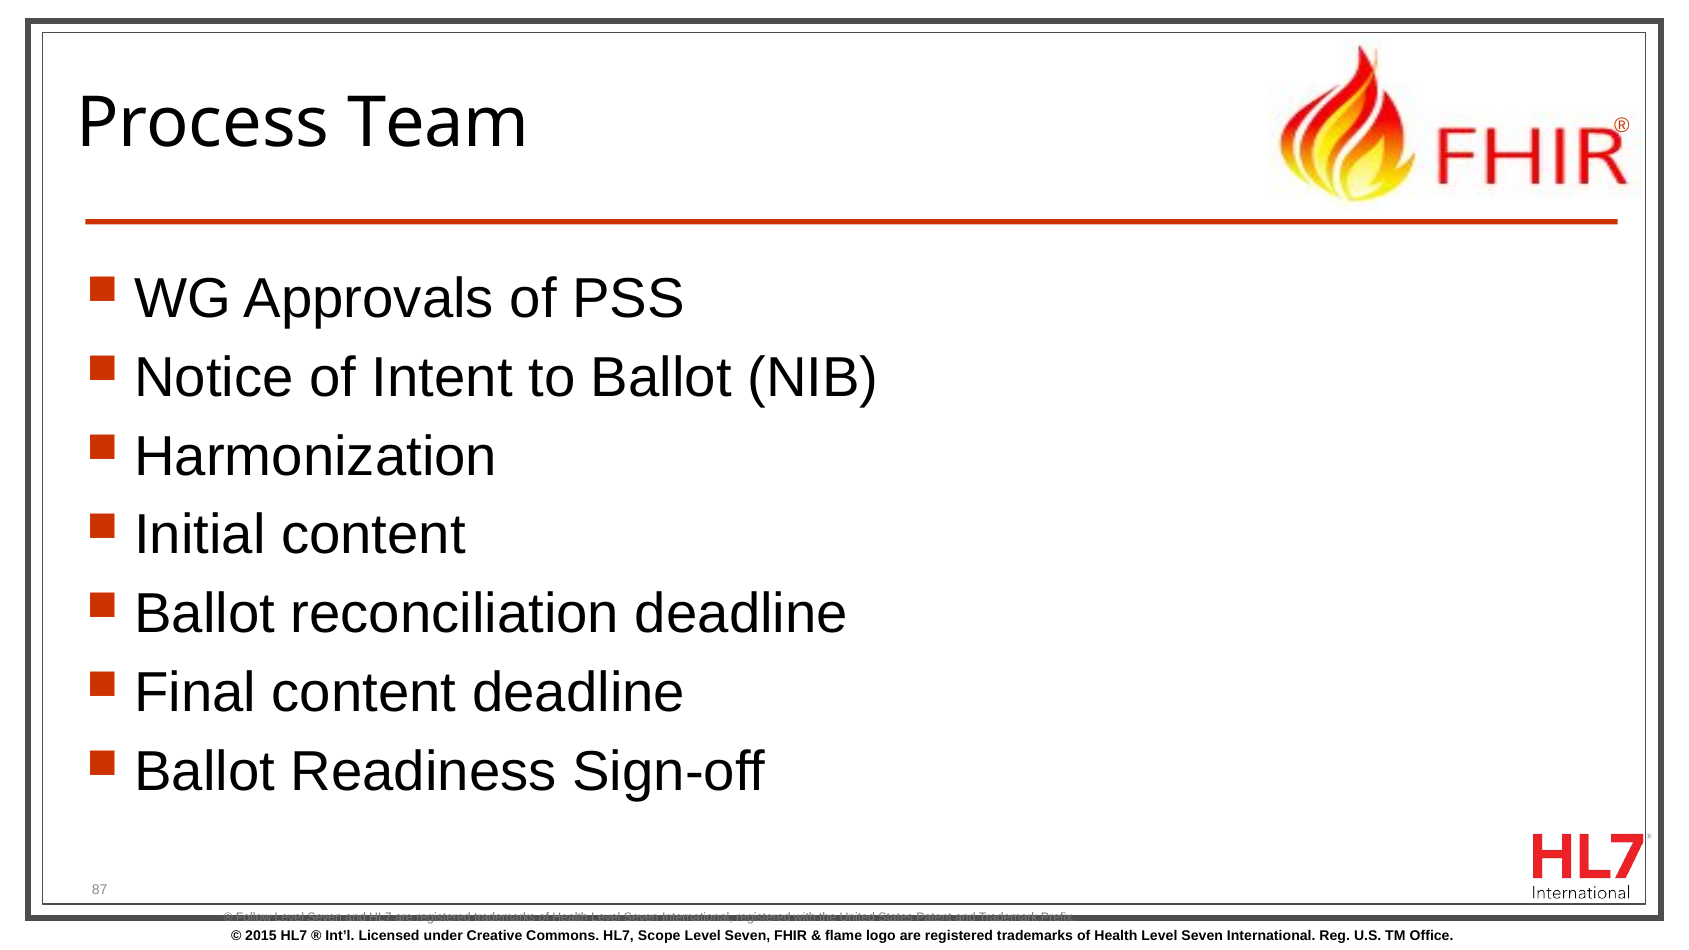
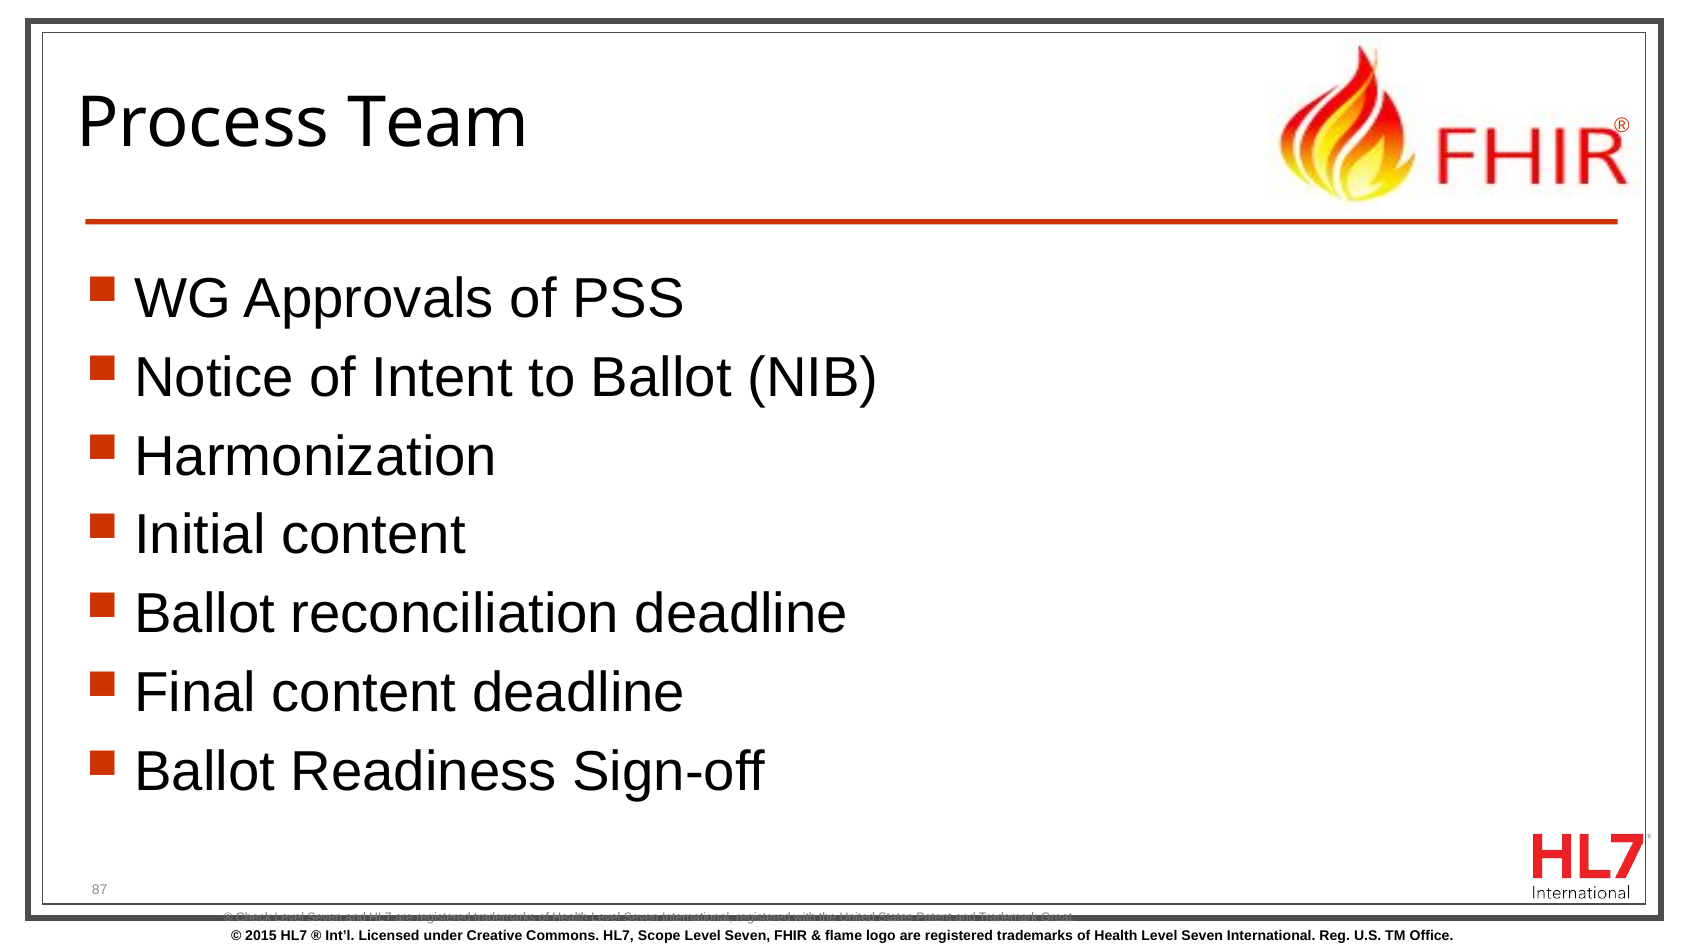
Follow: Follow -> Check (254, 917)
Prefix: Prefix -> Great (1058, 917)
